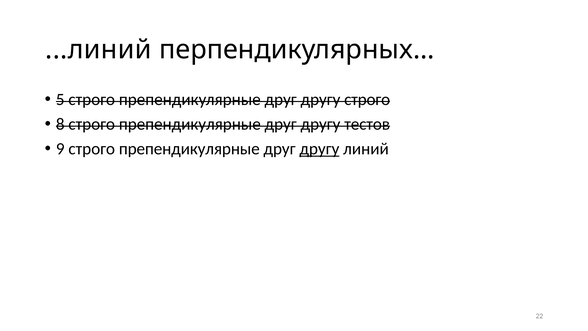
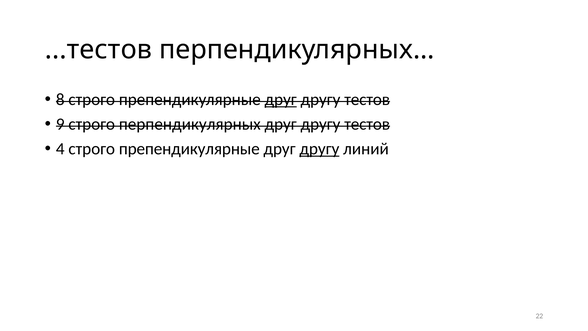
...линий: ...линий -> ...тестов (98, 49)
5: 5 -> 8 (60, 99)
друг underline: none -> present (281, 99)
строго: строго -> тестов (367, 99)
8: 8 -> 9 (60, 124)
препендикулярные: препендикулярные -> перпендикулярных (190, 124)
9: 9 -> 4 (60, 149)
